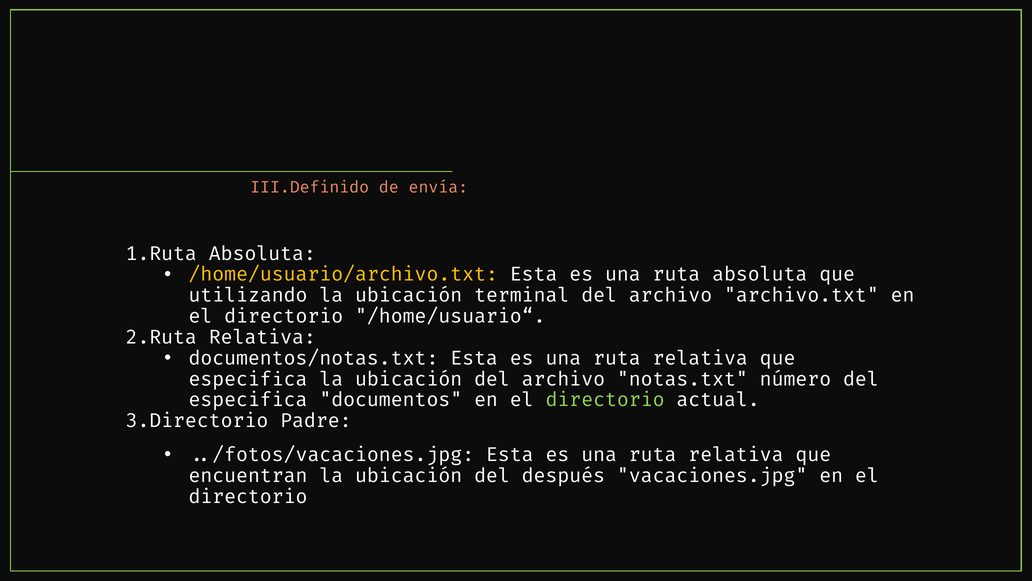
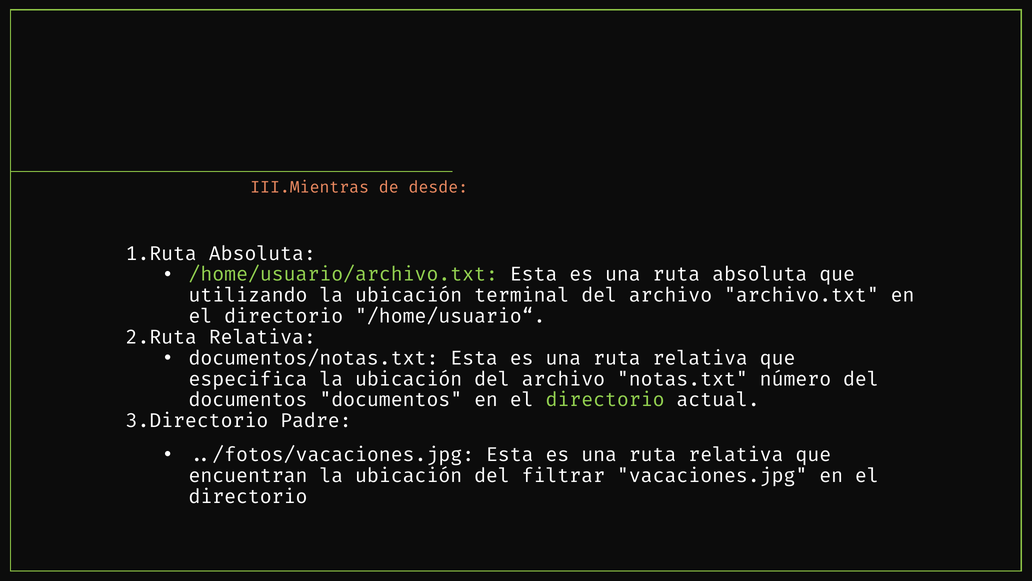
III.Definido: III.Definido -> III.Mientras (310, 187)
envía: envía -> desde (438, 187)
/home/usuario/archivo.txt colour: yellow -> light green (343, 274)
especifica: especifica -> documentos (248, 400)
después: después -> filtrar (563, 475)
